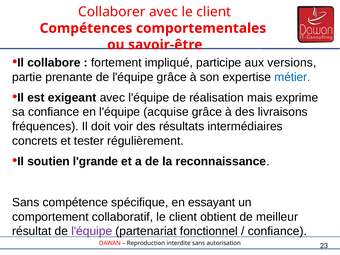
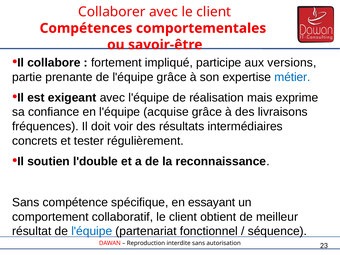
l'grande: l'grande -> l'double (96, 161)
l'équipe colour: purple -> blue (92, 231)
confiance: confiance -> séquence (277, 231)
